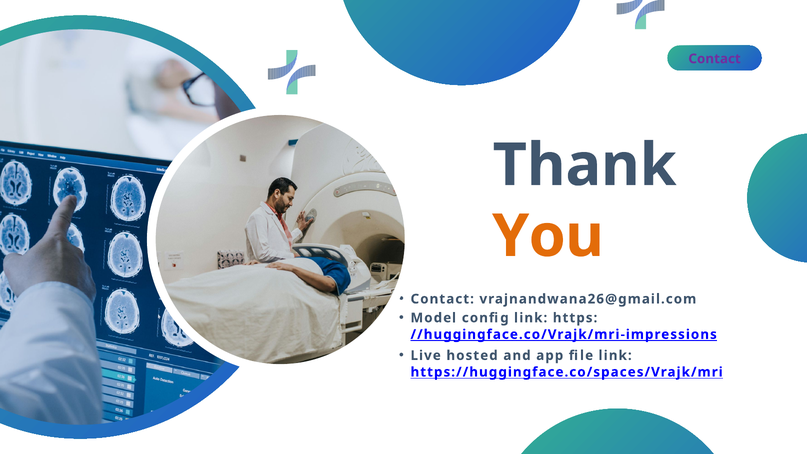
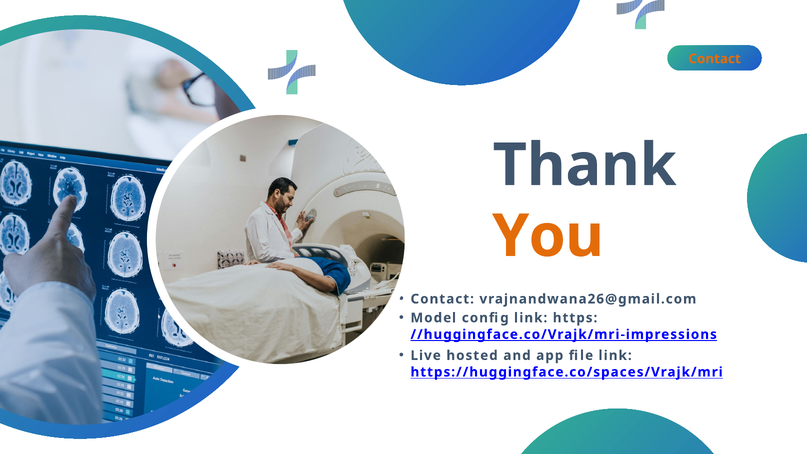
Contact colour: purple -> orange (715, 59)
